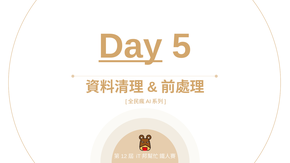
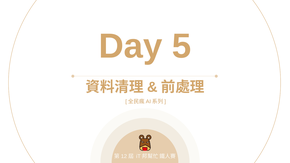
Day underline: present -> none (131, 46)
